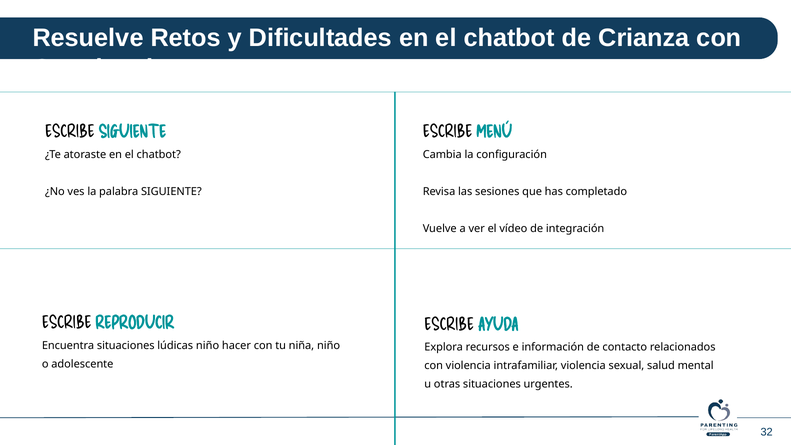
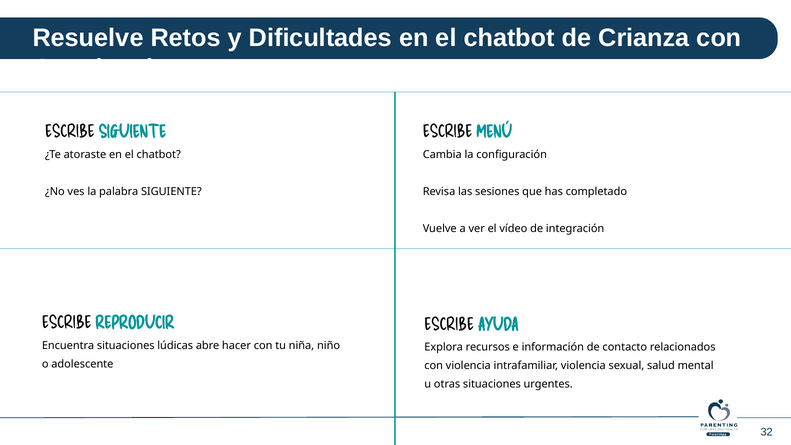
lúdicas niño: niño -> abre (208, 345)
